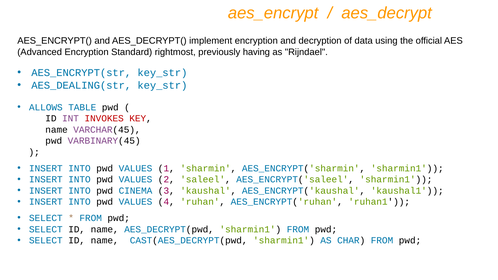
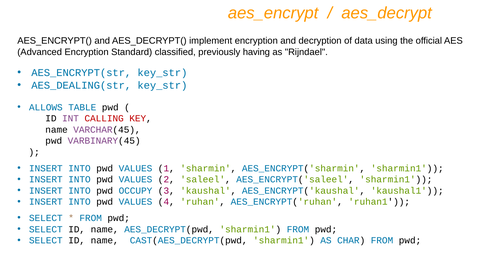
rightmost: rightmost -> classified (175, 52)
INVOKES: INVOKES -> CALLING (104, 119)
CINEMA: CINEMA -> OCCUPY (135, 191)
